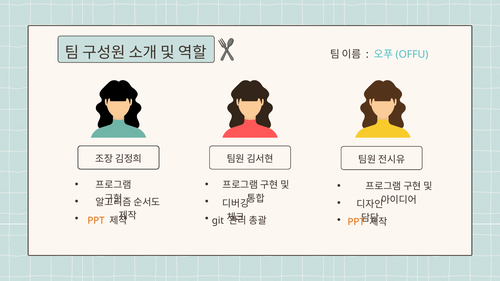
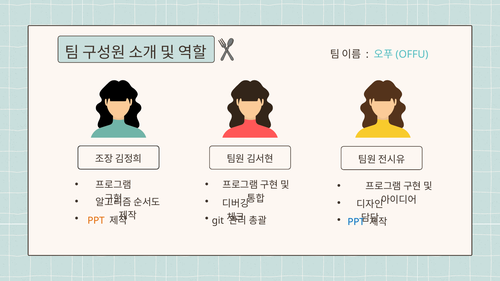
PPT colour: orange -> blue (356, 222)
